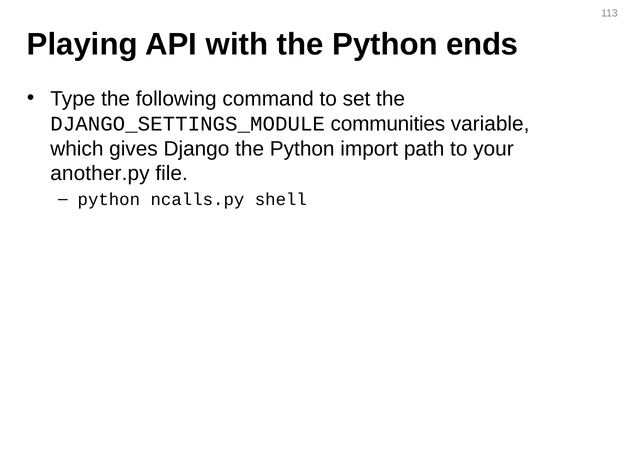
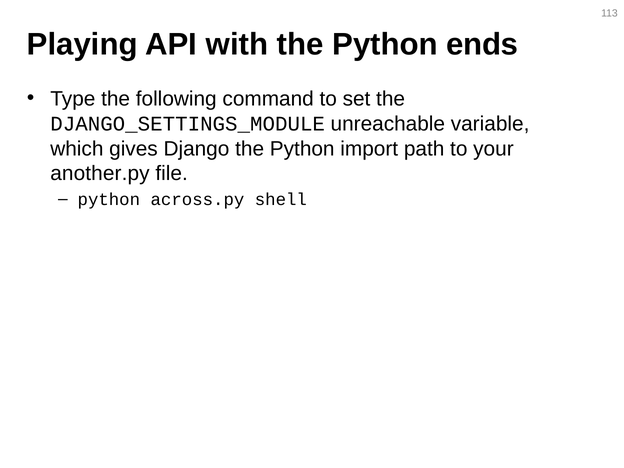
communities: communities -> unreachable (388, 124)
ncalls.py: ncalls.py -> across.py (197, 200)
